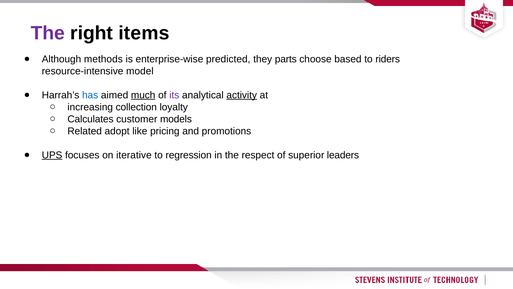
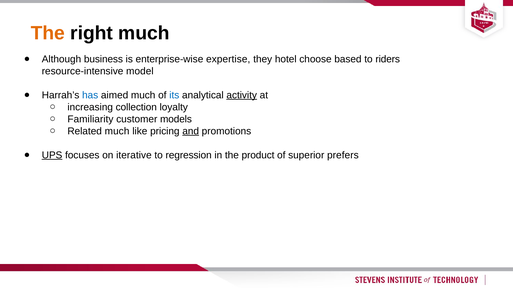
The colour: purple -> orange (48, 33)
right items: items -> much (144, 33)
methods: methods -> business (103, 59)
predicted: predicted -> expertise (228, 59)
parts: parts -> hotel (286, 59)
much underline: present -> none (143, 95)
its colour: purple -> blue (174, 95)
Calculates: Calculates -> Familiarity (90, 119)
Related adopt: adopt -> much (117, 131)
and underline: none -> present (191, 131)
respect: respect -> product (258, 155)
leaders: leaders -> prefers (343, 155)
